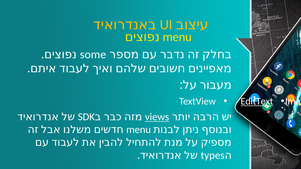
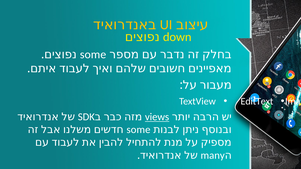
menu: menu -> down (177, 37)
EditText underline: present -> none (257, 102)
menu: menu -> some (138, 130)
types: types -> many (213, 156)
